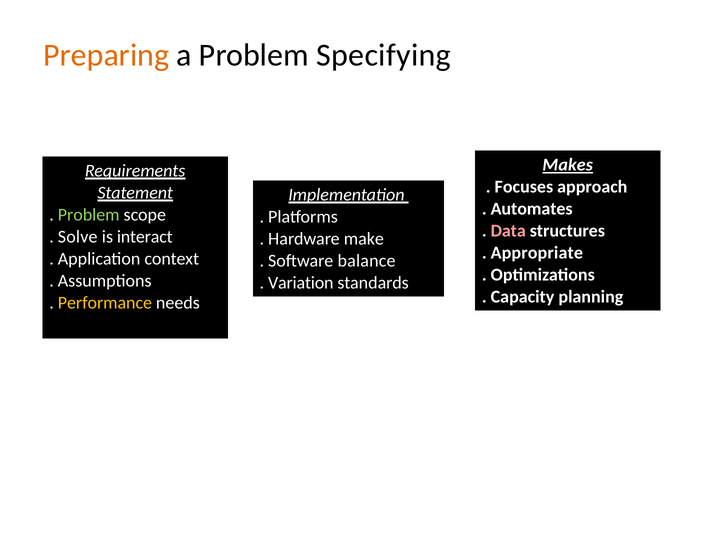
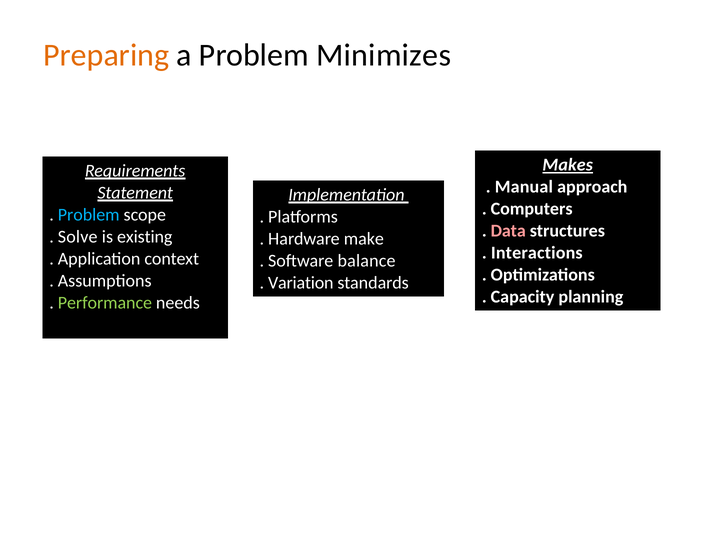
Specifying: Specifying -> Minimizes (384, 55)
Focuses: Focuses -> Manual (524, 187)
Automates: Automates -> Computers (532, 209)
Problem colour: light green -> light blue (89, 215)
interact: interact -> existing (145, 237)
Appropriate: Appropriate -> Interactions (537, 253)
Performance colour: yellow -> light green (105, 303)
